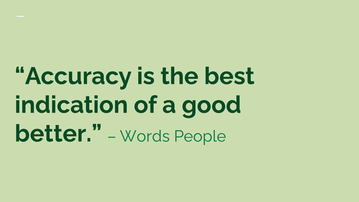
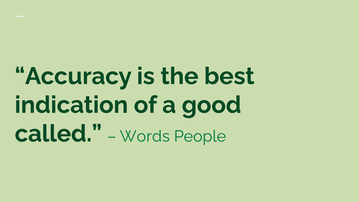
better: better -> called (58, 134)
